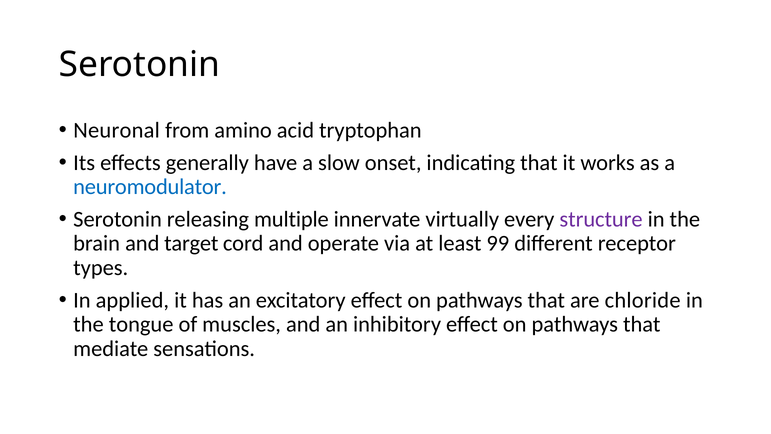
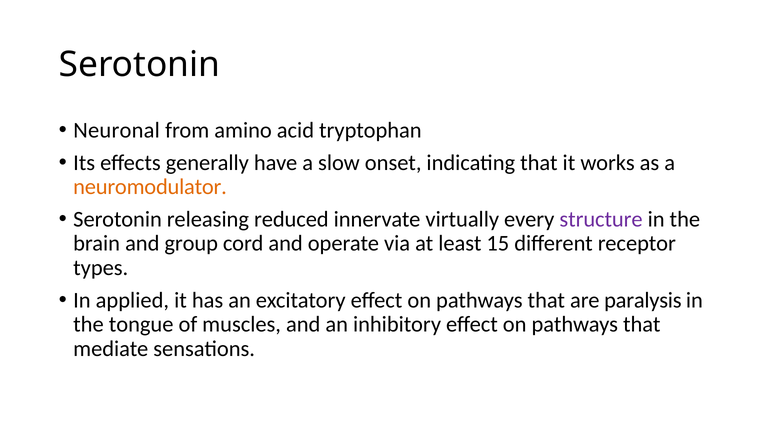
neuromodulator colour: blue -> orange (150, 187)
multiple: multiple -> reduced (291, 219)
target: target -> group (191, 243)
99: 99 -> 15 (498, 243)
chloride: chloride -> paralysis (643, 300)
